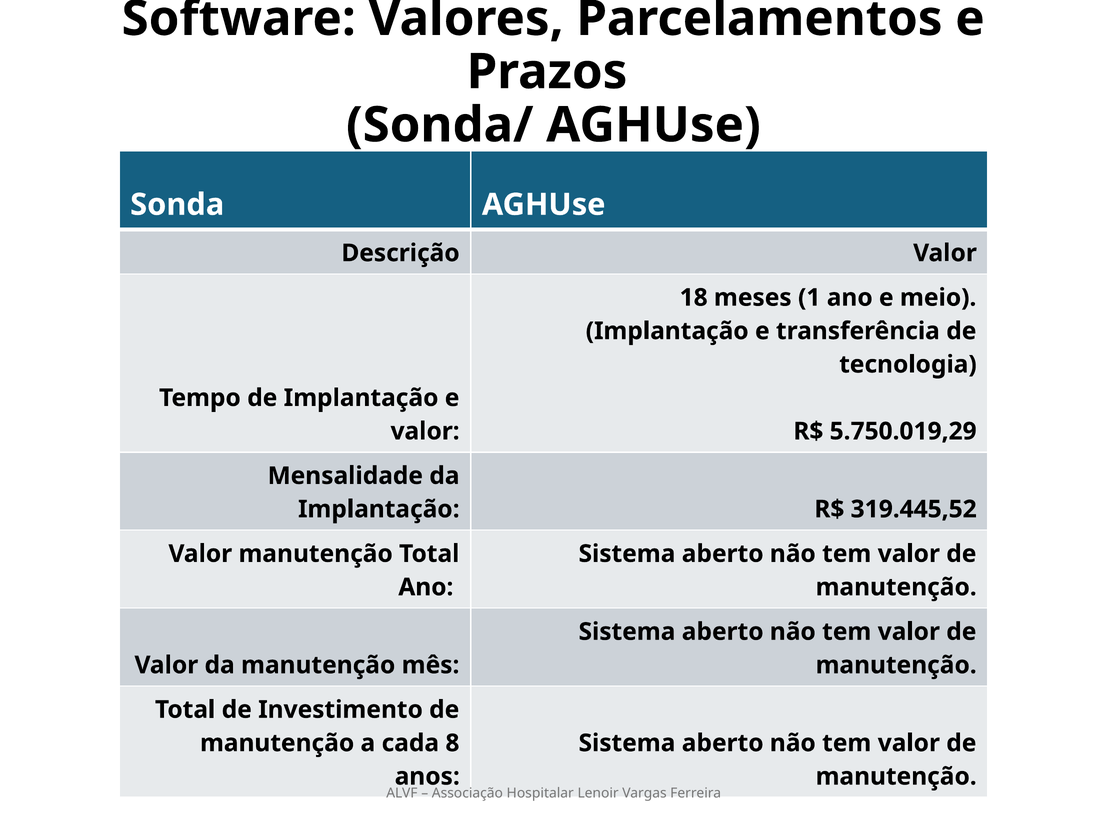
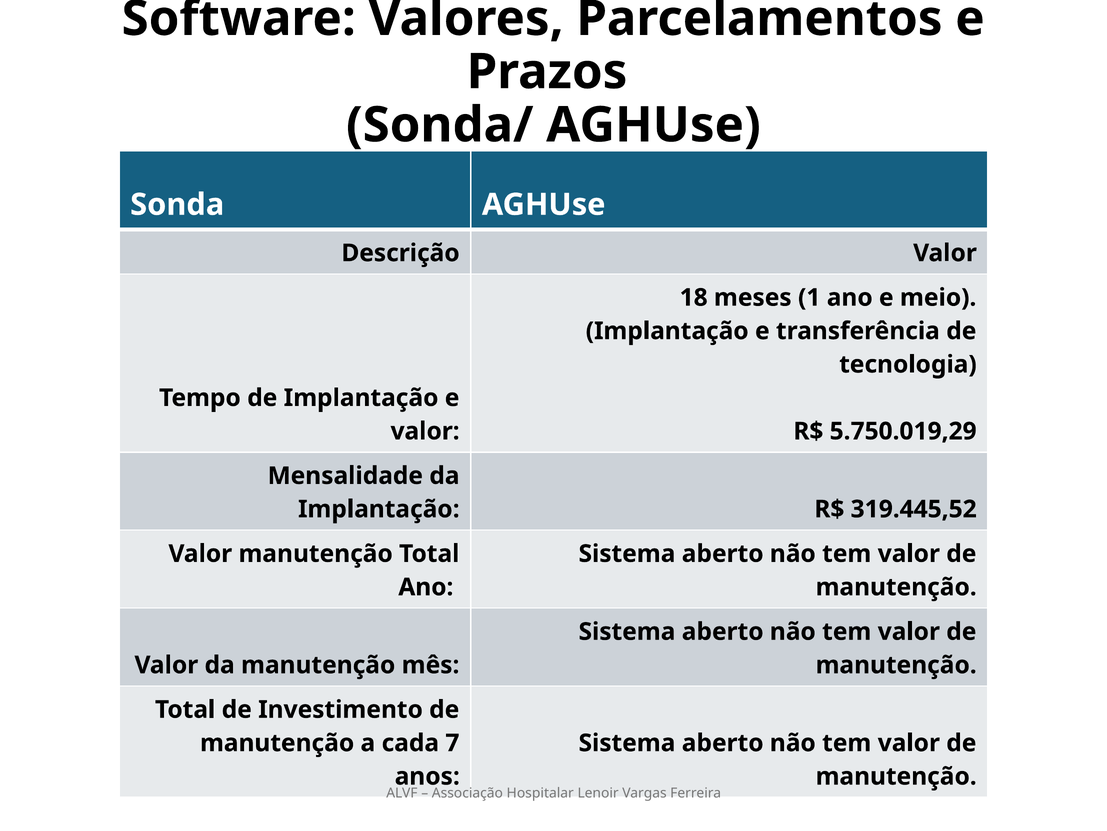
8: 8 -> 7 (452, 742)
